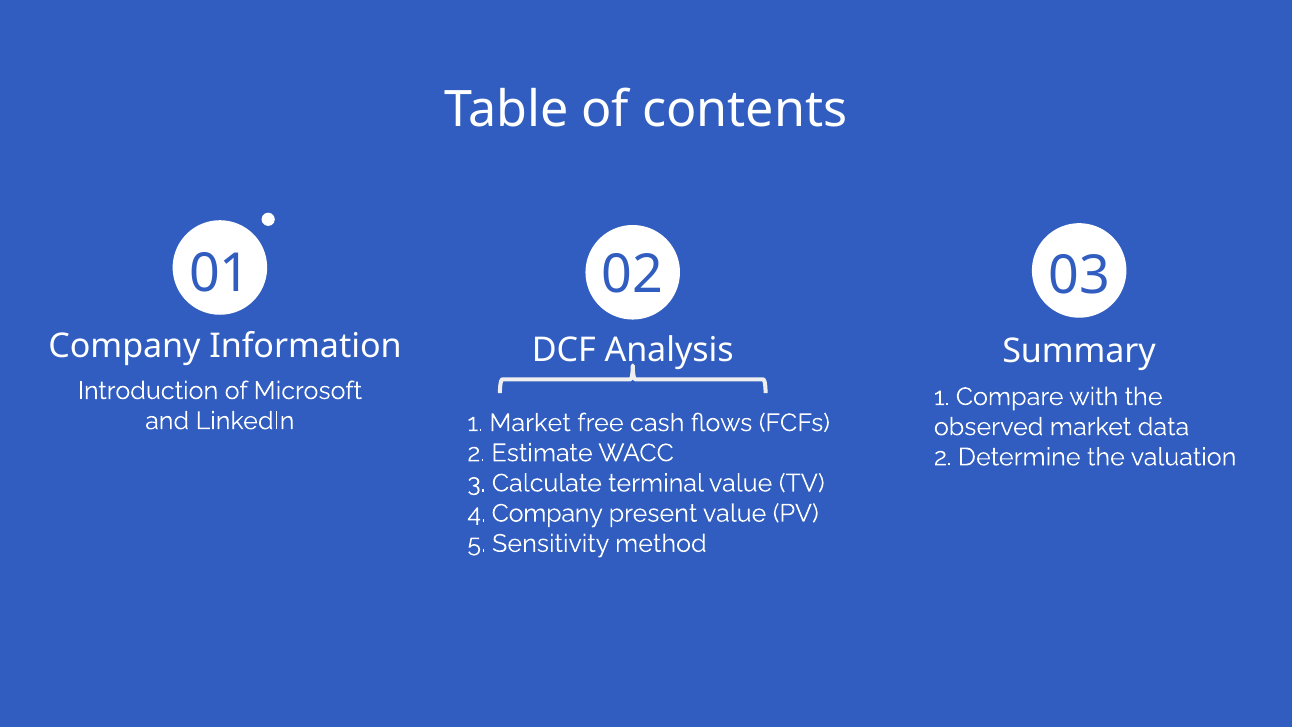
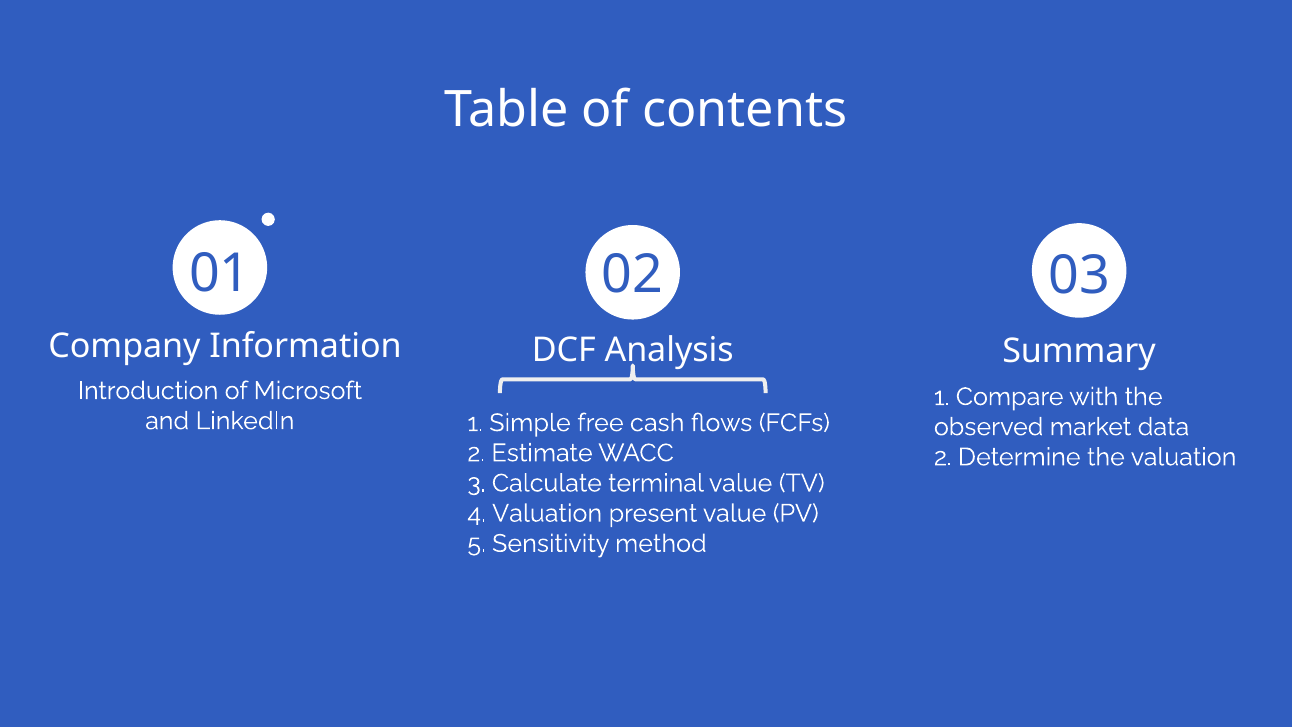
1 Market: Market -> Simple (530, 423)
4 Company: Company -> Valuation (547, 513)
